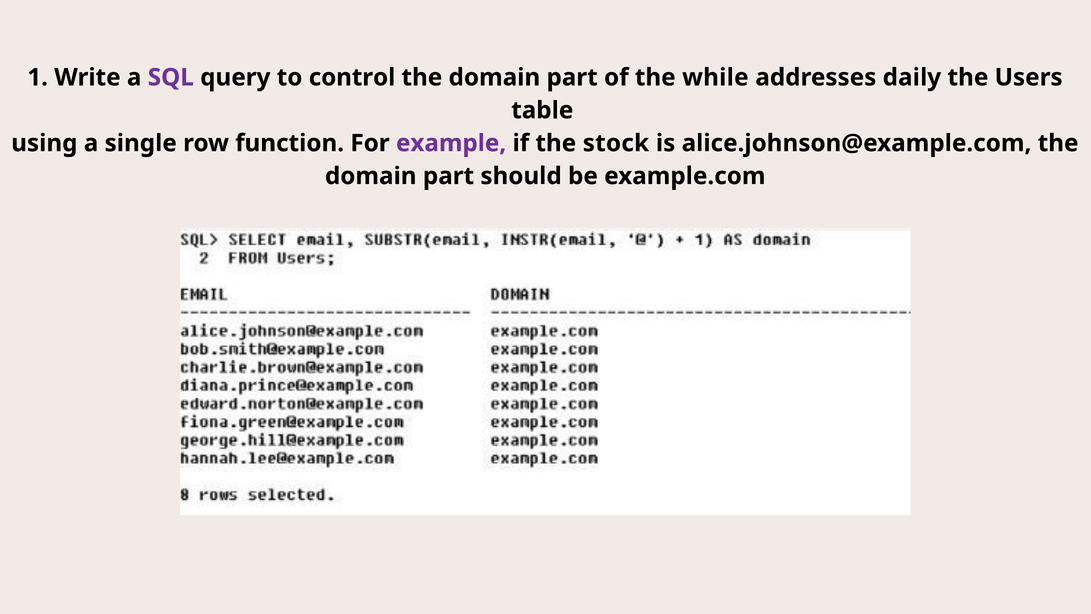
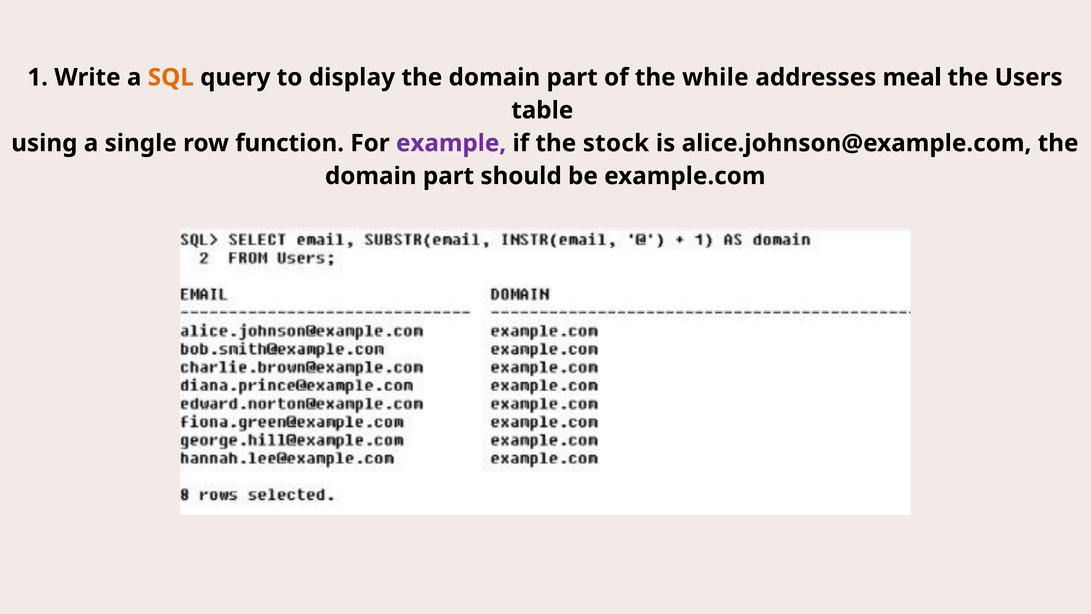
SQL colour: purple -> orange (171, 77)
control: control -> display (352, 77)
daily: daily -> meal (912, 77)
